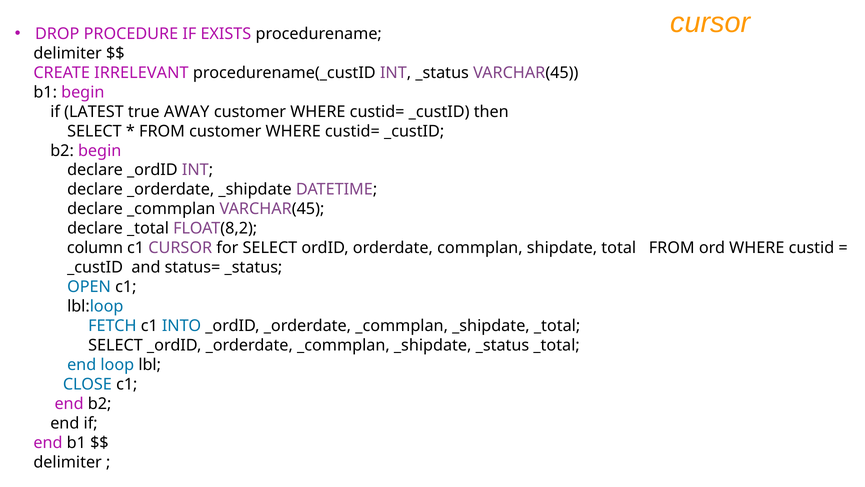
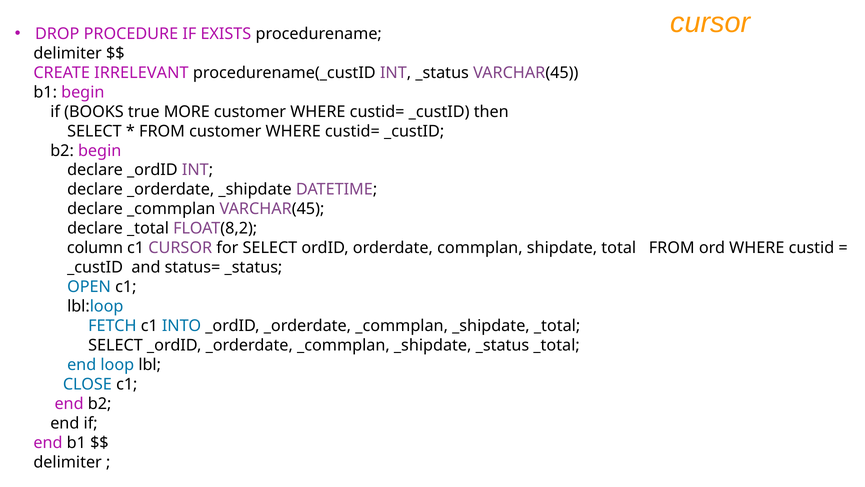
LATEST: LATEST -> BOOKS (94, 112)
AWAY: AWAY -> MORE (187, 112)
